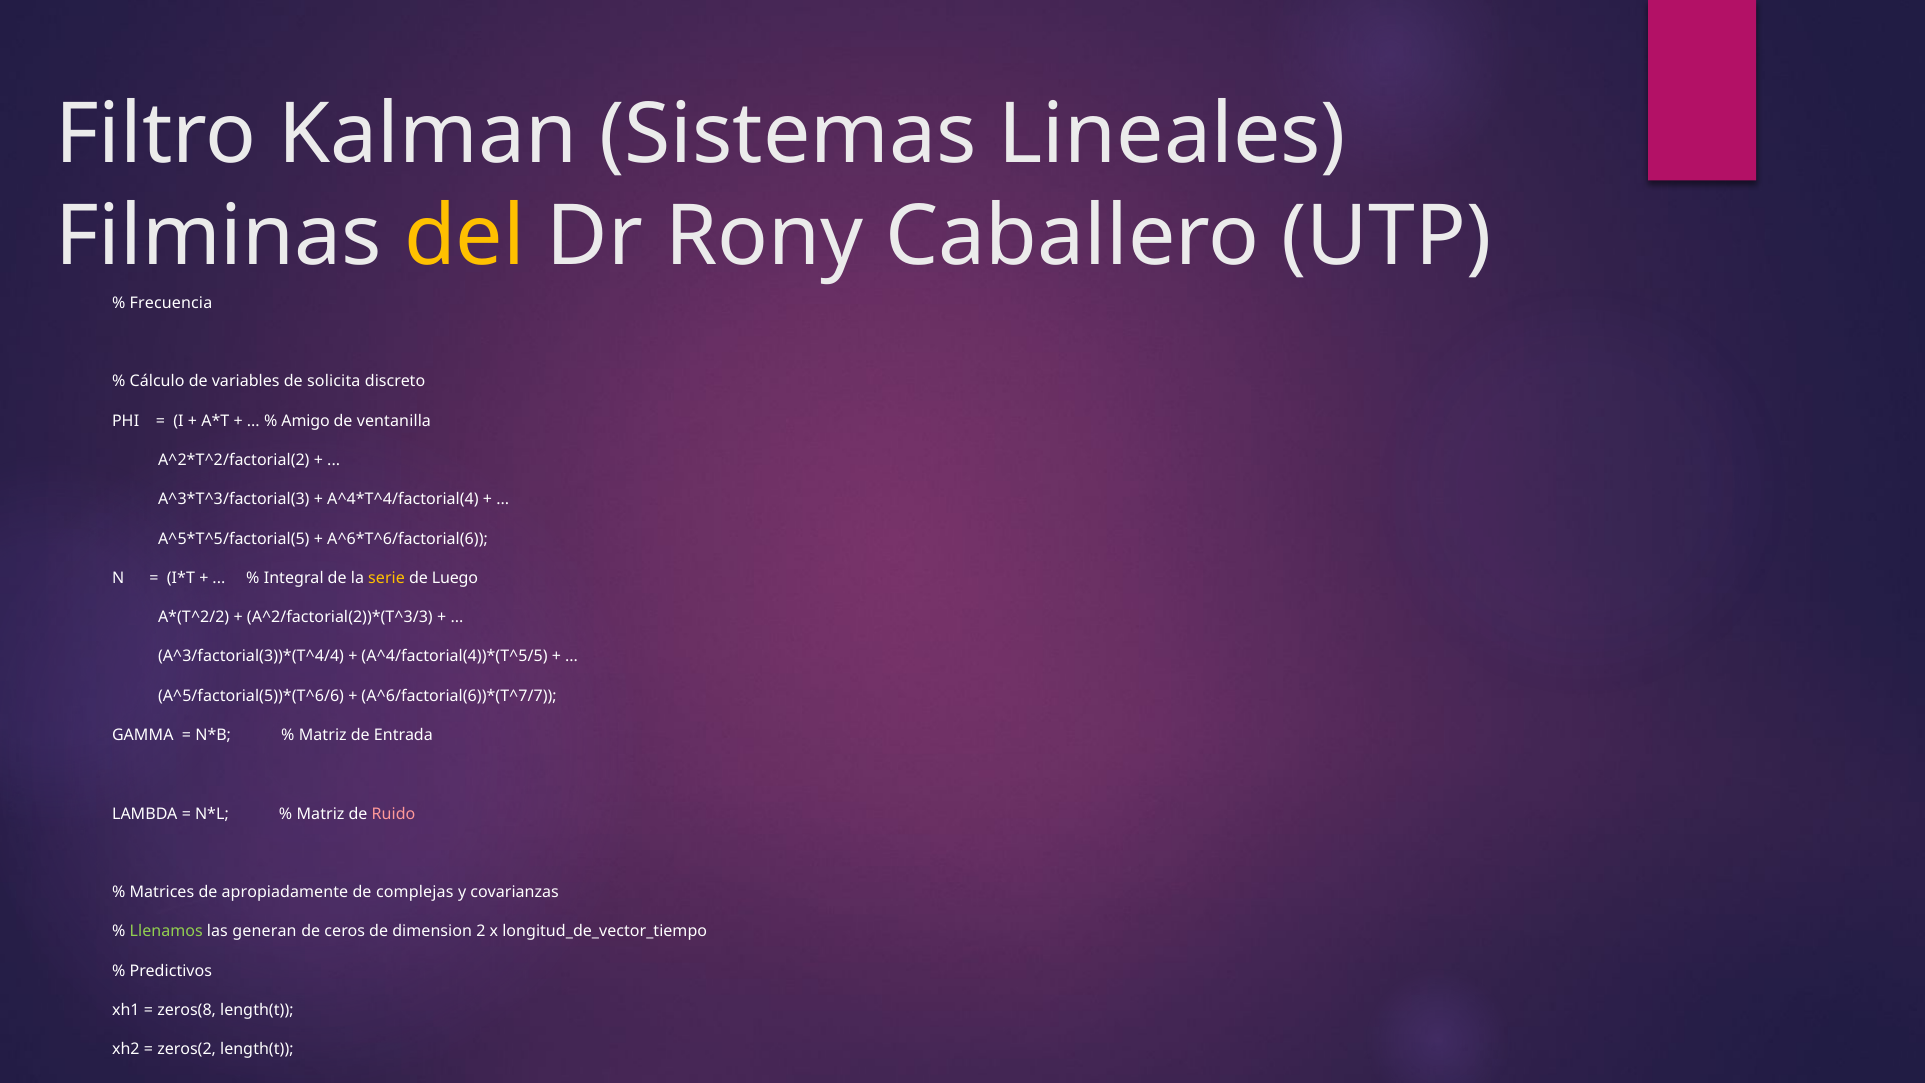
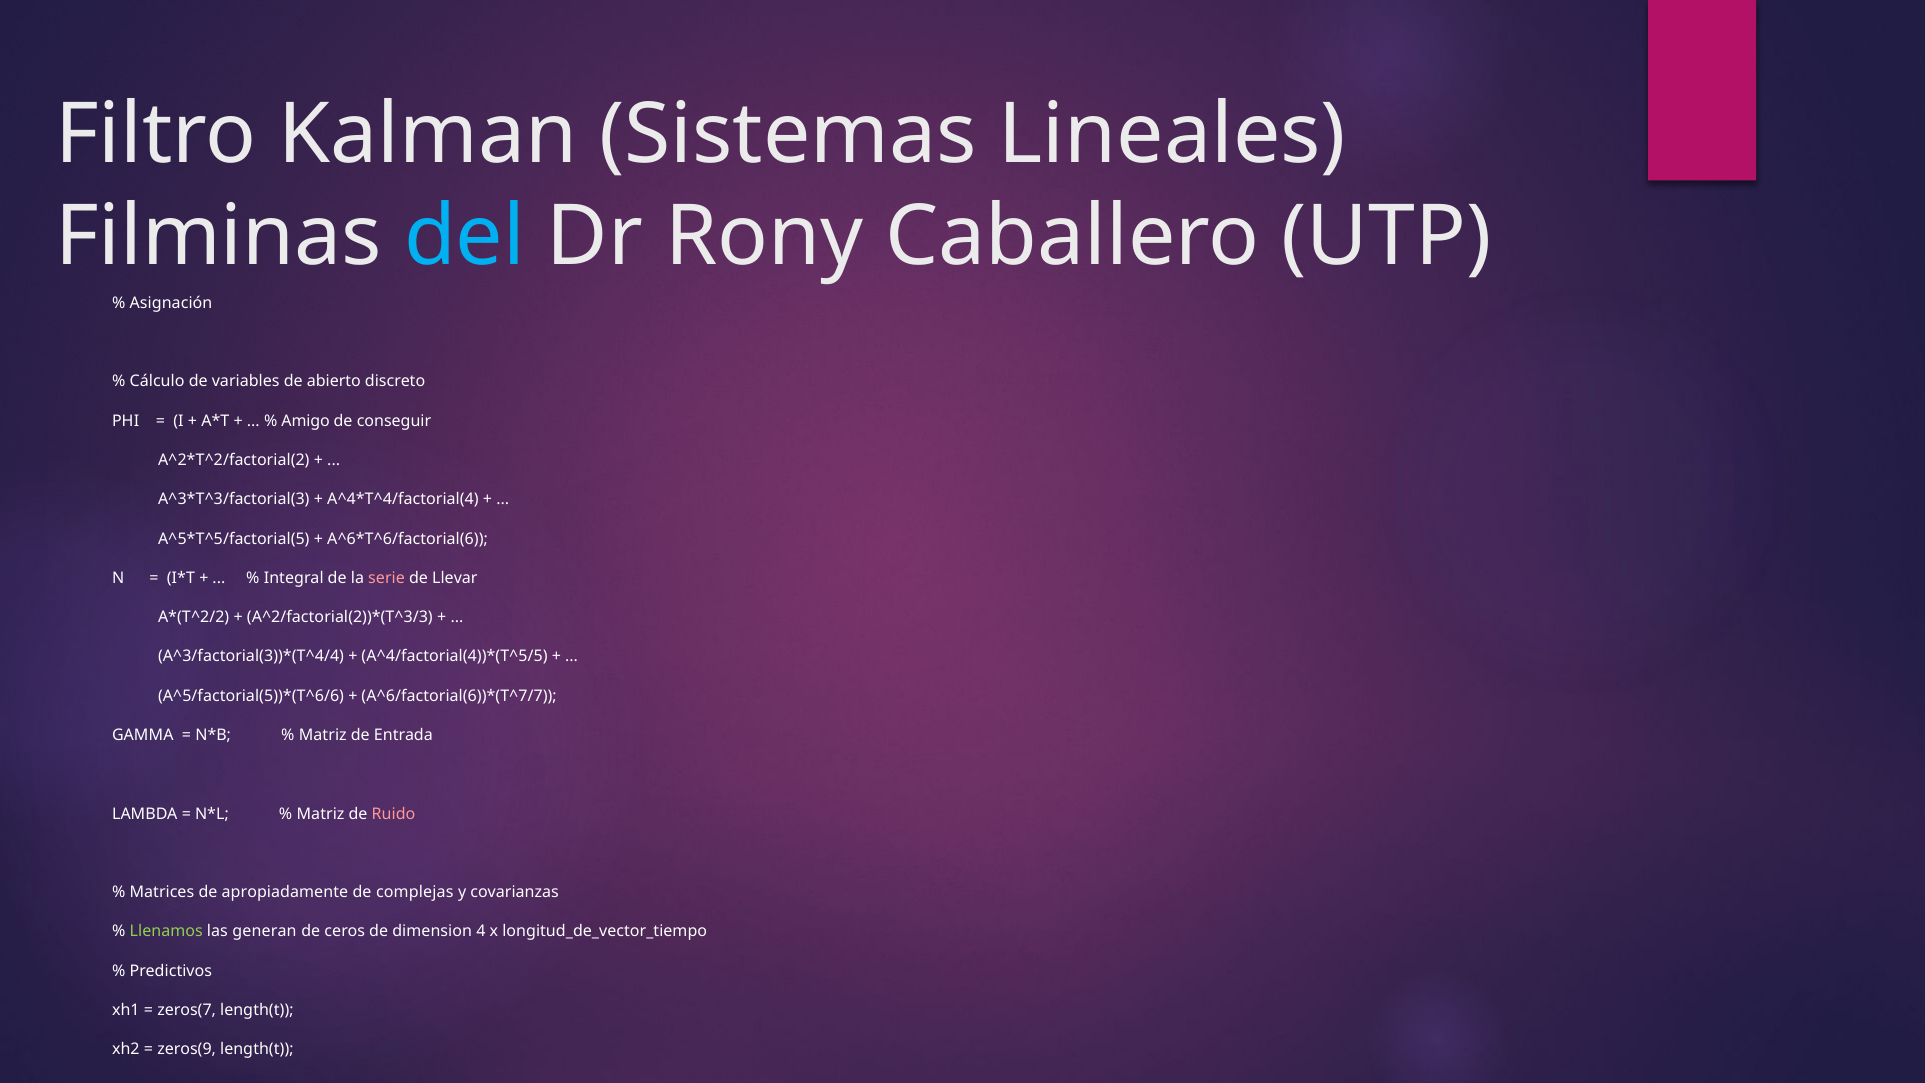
del colour: yellow -> light blue (465, 236)
Frecuencia: Frecuencia -> Asignación (171, 303)
solicita: solicita -> abierto (334, 382)
ventanilla: ventanilla -> conseguir (394, 421)
serie colour: yellow -> pink (387, 578)
Luego: Luego -> Llevar (455, 578)
2: 2 -> 4 (481, 931)
zeros(8: zeros(8 -> zeros(7 (187, 1010)
zeros(2: zeros(2 -> zeros(9 (187, 1049)
